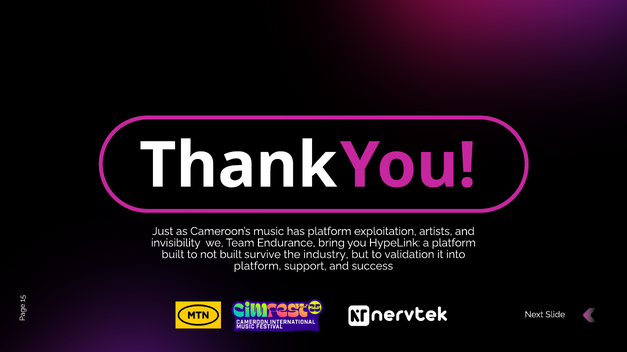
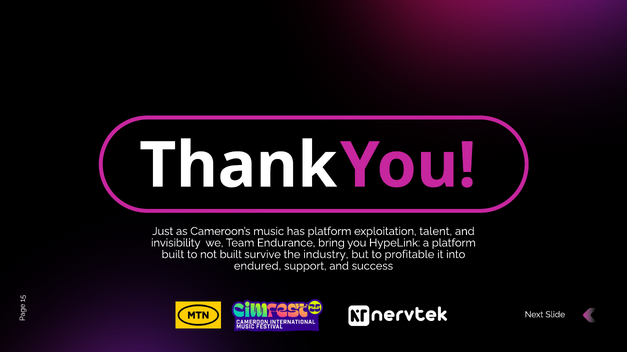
artists: artists -> talent (436, 232)
validation: validation -> profitable (409, 255)
platform: platform -> endured (258, 266)
